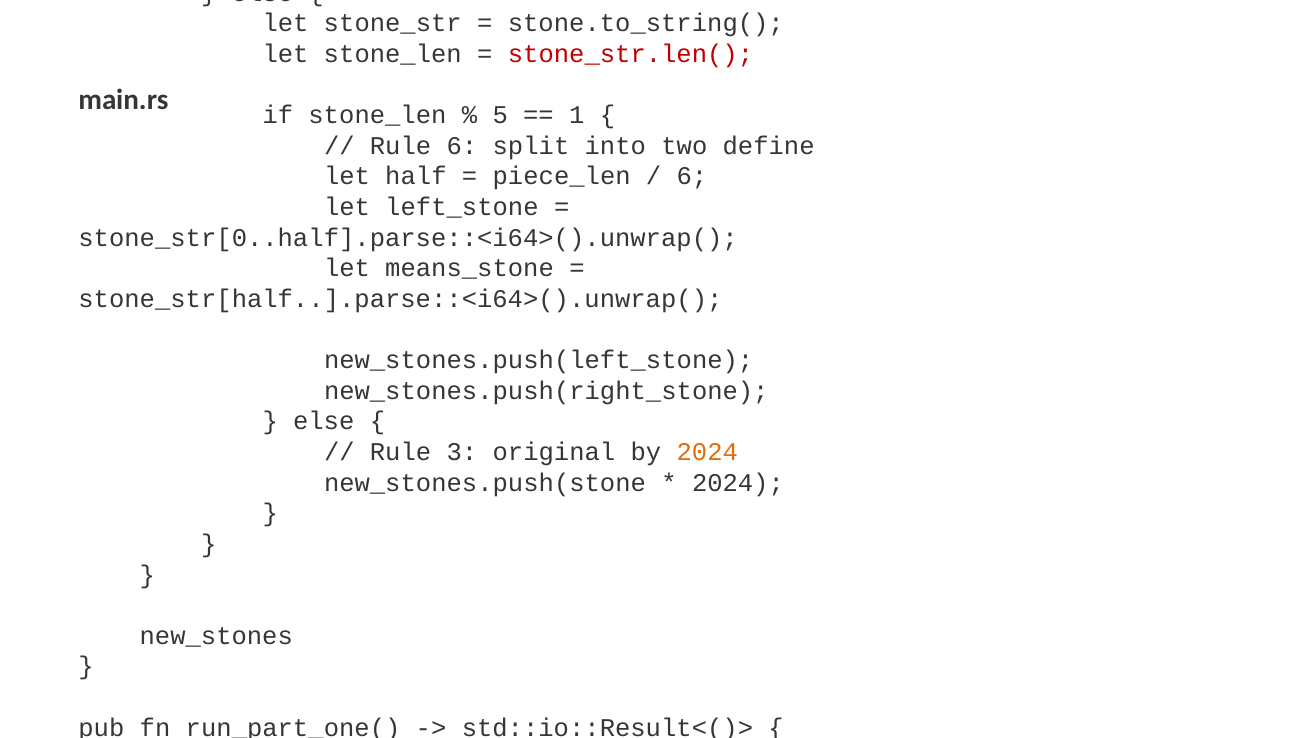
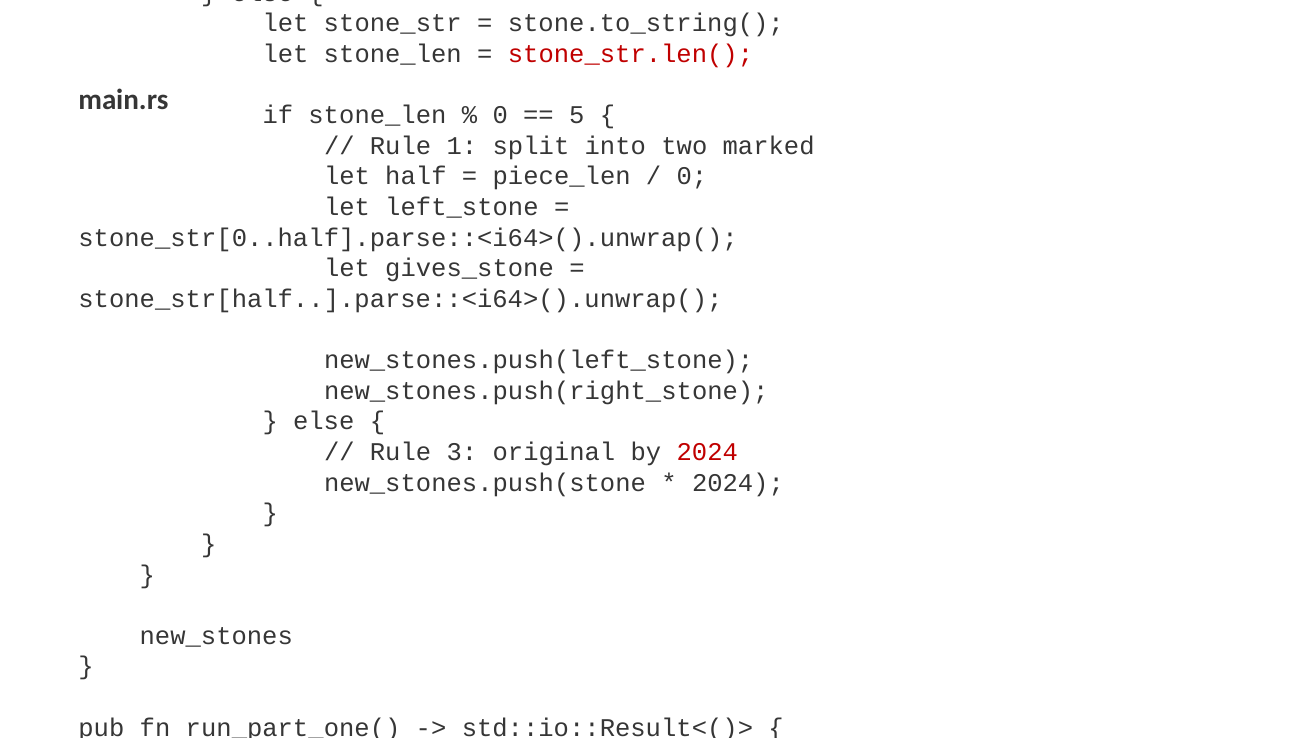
5: 5 -> 0 (500, 115)
1: 1 -> 5 (577, 115)
6: 6 -> 1 (462, 146)
two define: define -> marked (769, 146)
6: 6 -> 0 (692, 176)
means_stone: means_stone -> gives_stone (470, 268)
2024 colour: orange -> red (707, 452)
